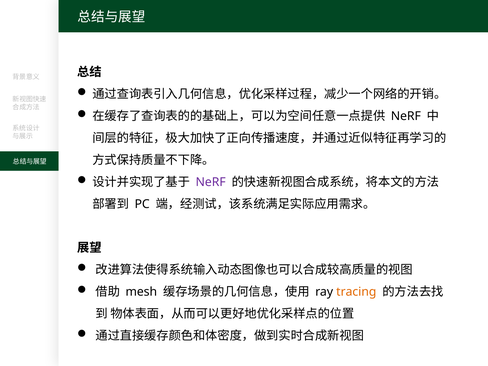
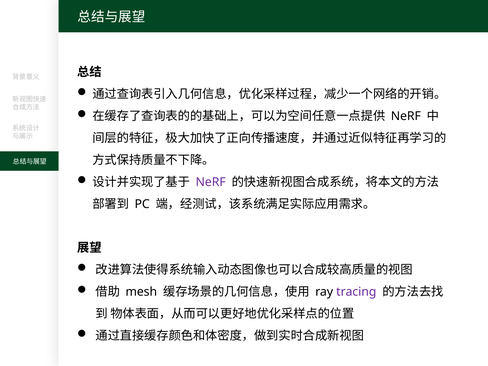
tracing colour: orange -> purple (356, 292)
